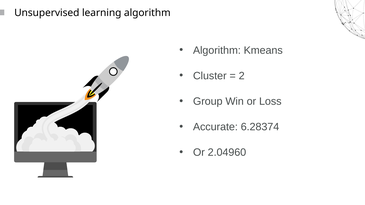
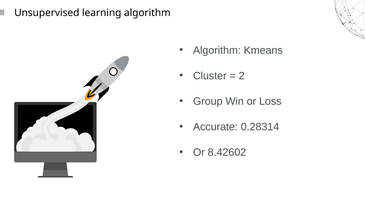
6.28374: 6.28374 -> 0.28314 (260, 127)
2.04960: 2.04960 -> 8.42602 (227, 153)
